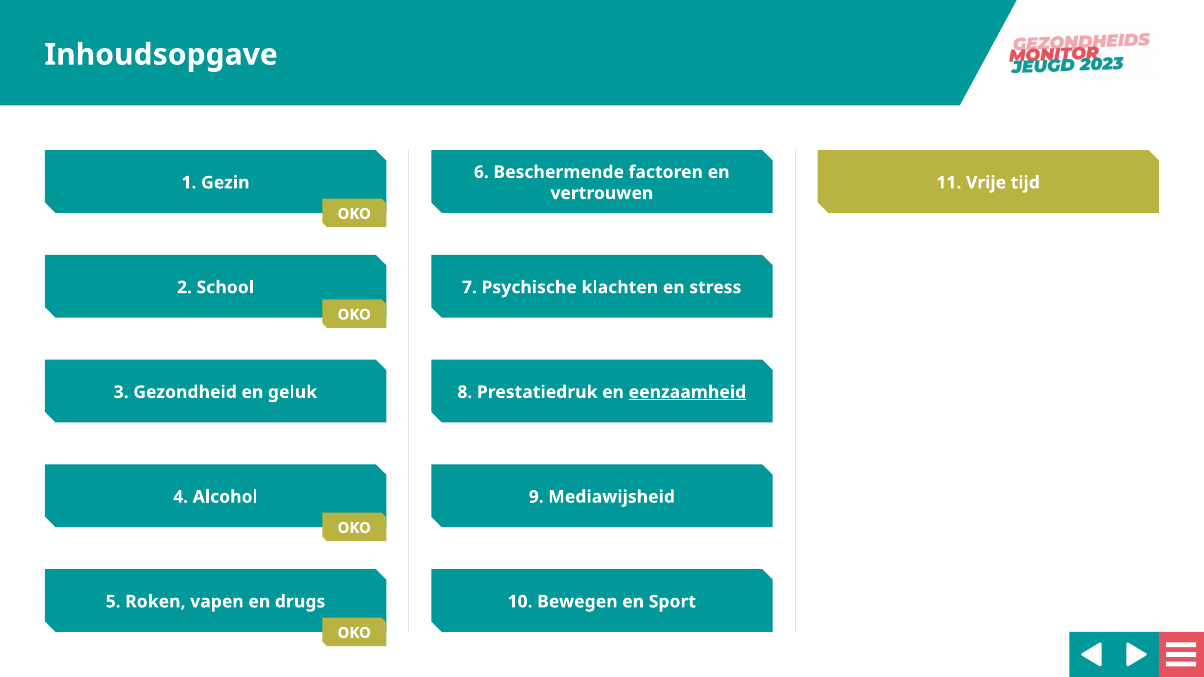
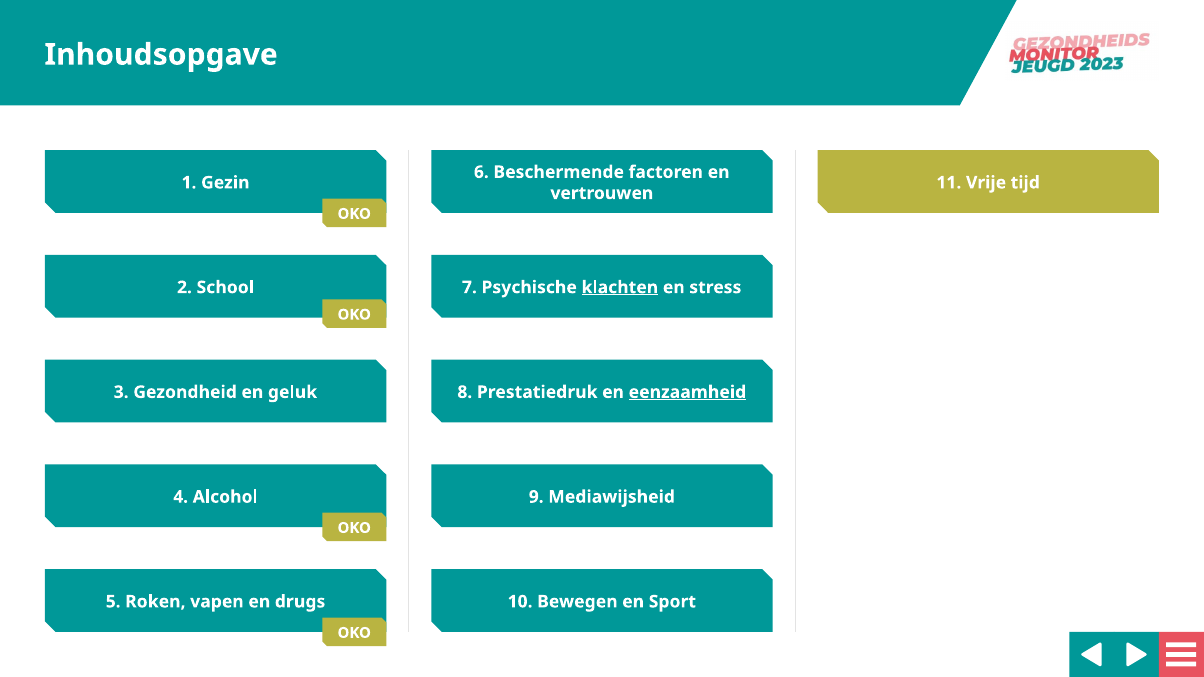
klachten underline: none -> present (620, 287)
